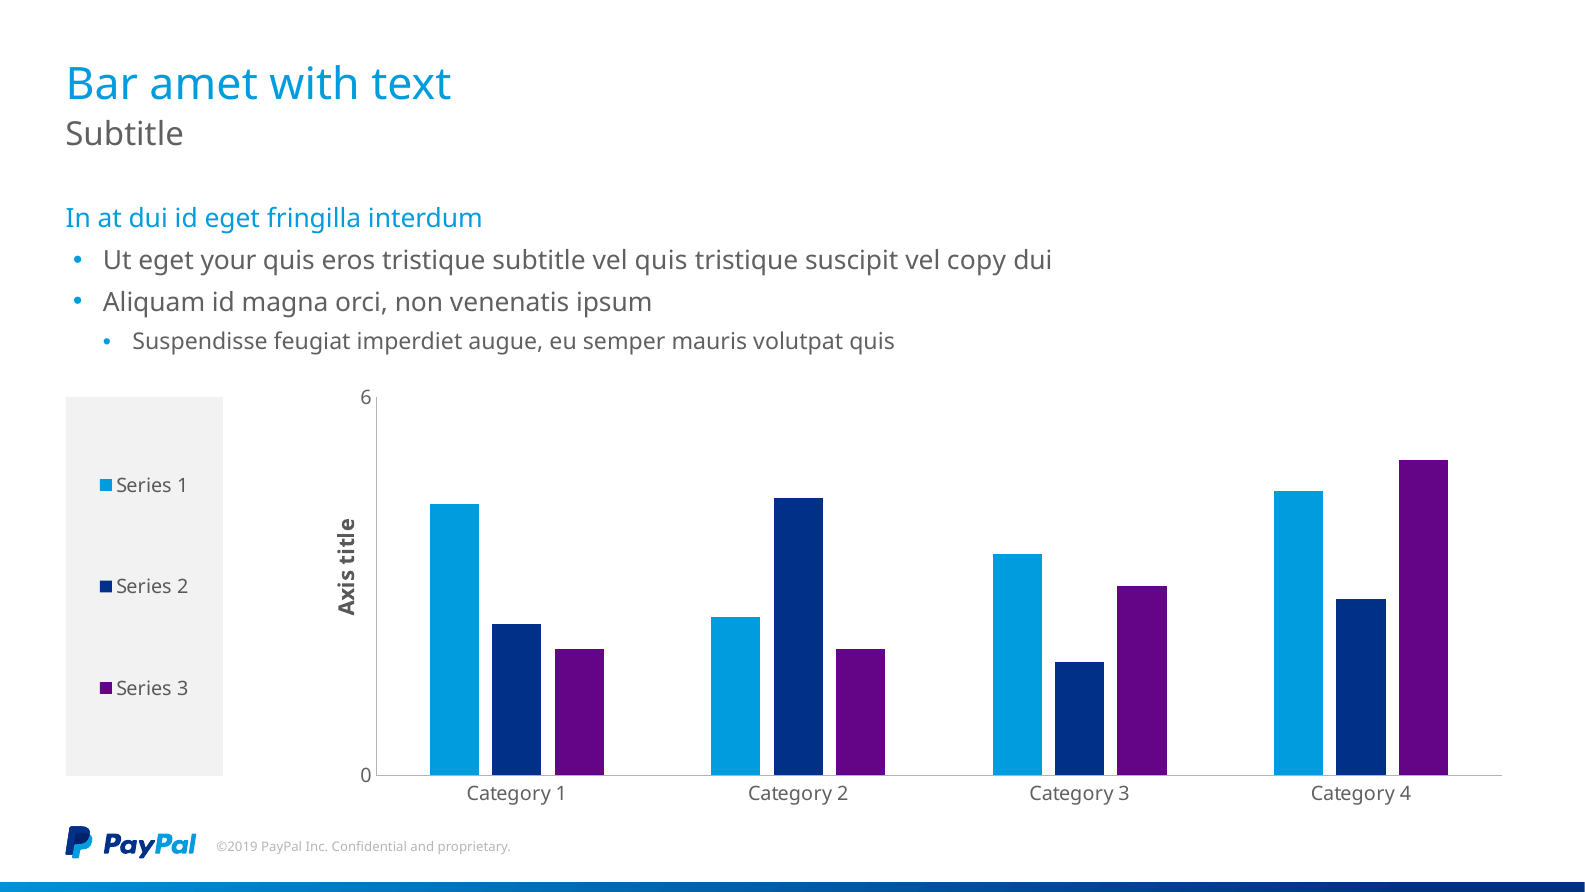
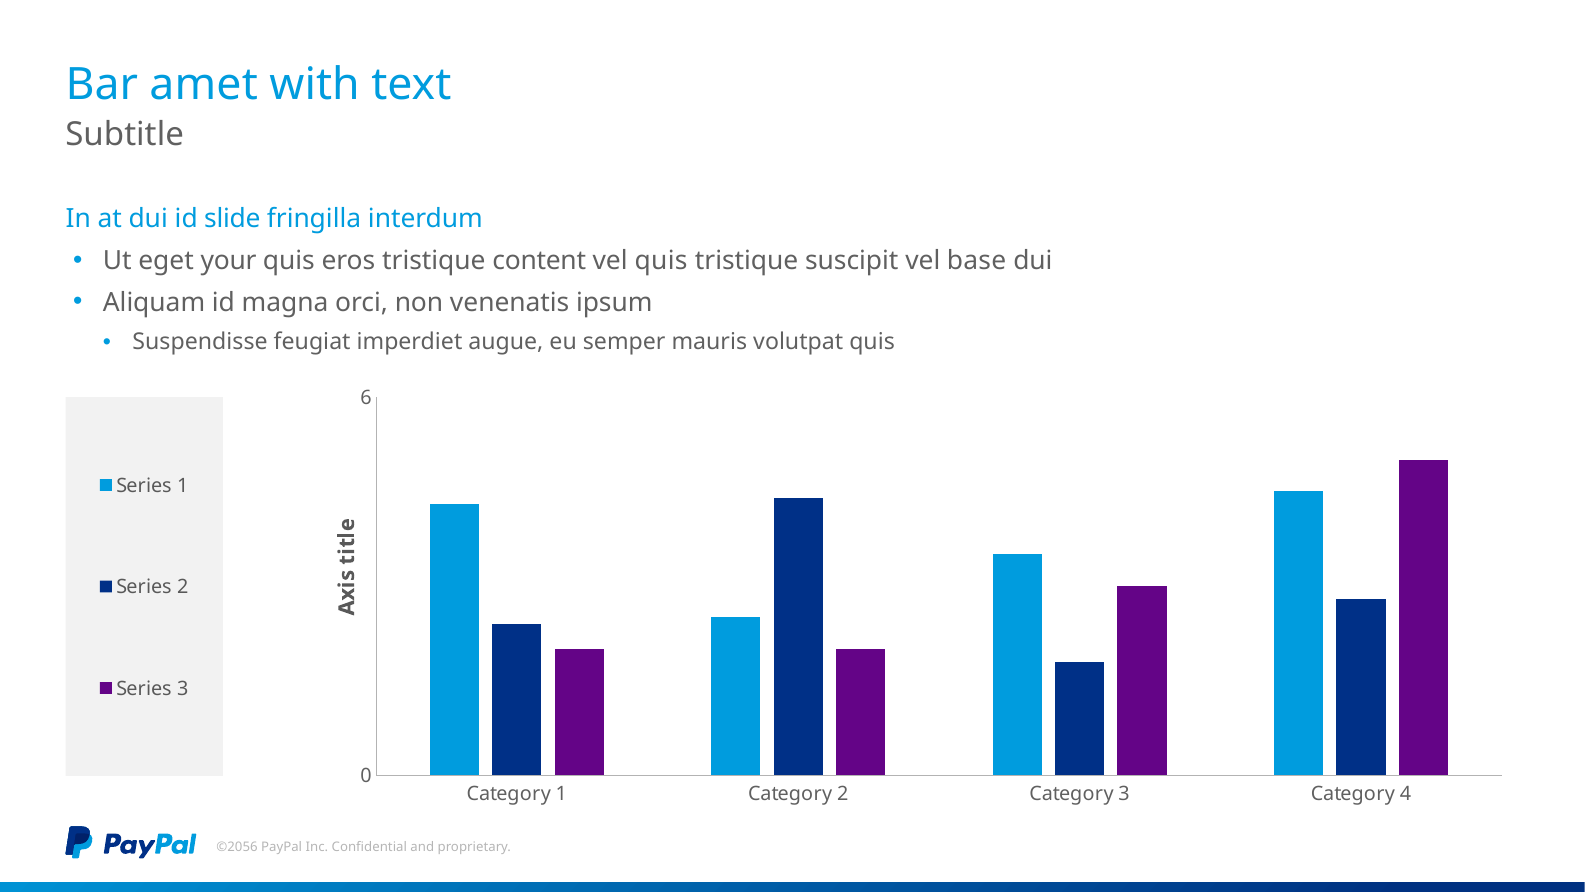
id eget: eget -> slide (232, 219)
tristique subtitle: subtitle -> content (539, 260)
copy: copy -> base (977, 260)
©2019: ©2019 -> ©2056 (237, 846)
